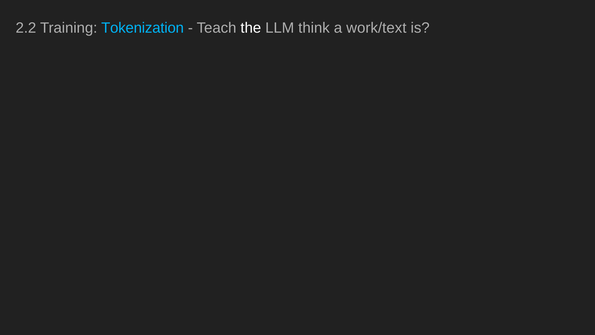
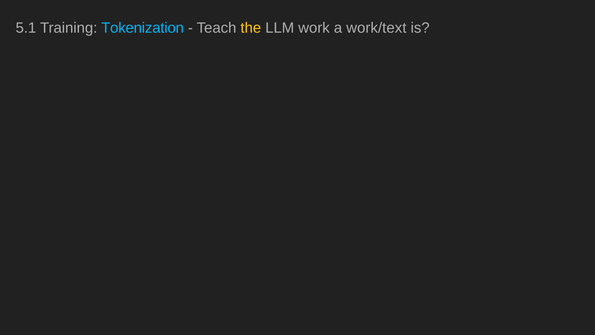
2.2: 2.2 -> 5.1 (26, 28)
the colour: white -> yellow (251, 28)
think: think -> work (314, 28)
